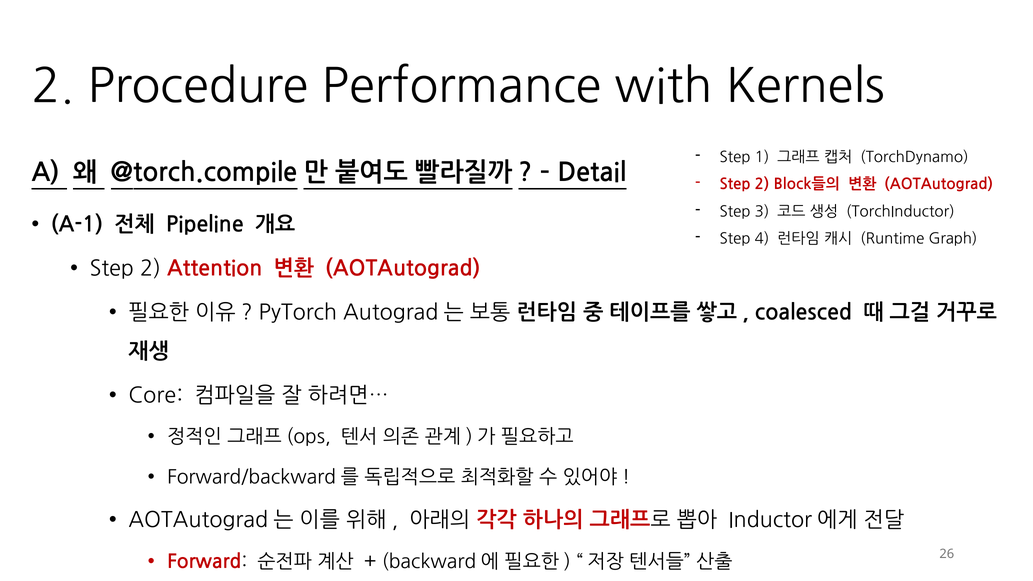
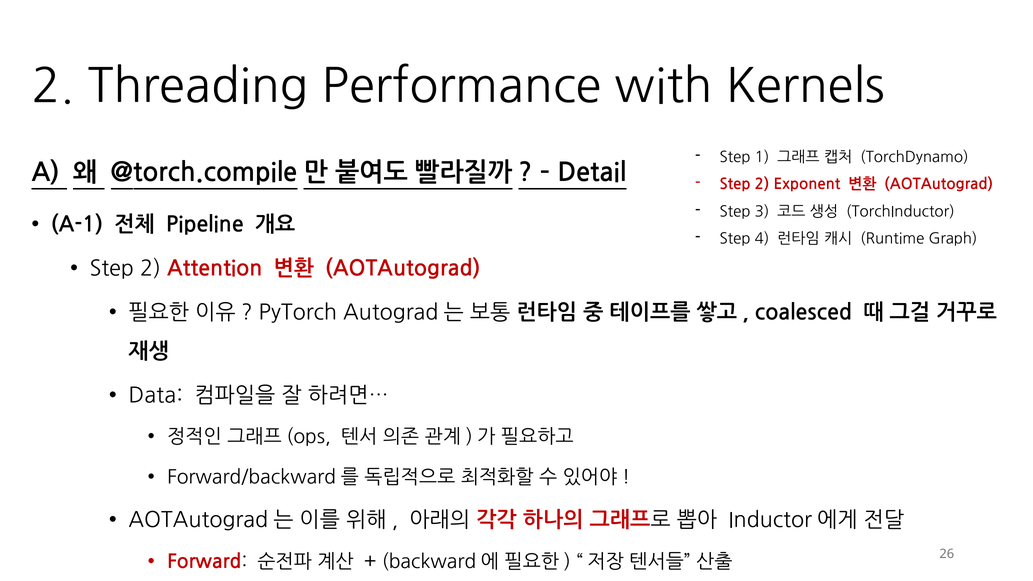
Procedure: Procedure -> Threading (198, 86)
Block들의: Block들의 -> Exponent (807, 185)
Core: Core -> Data (156, 396)
